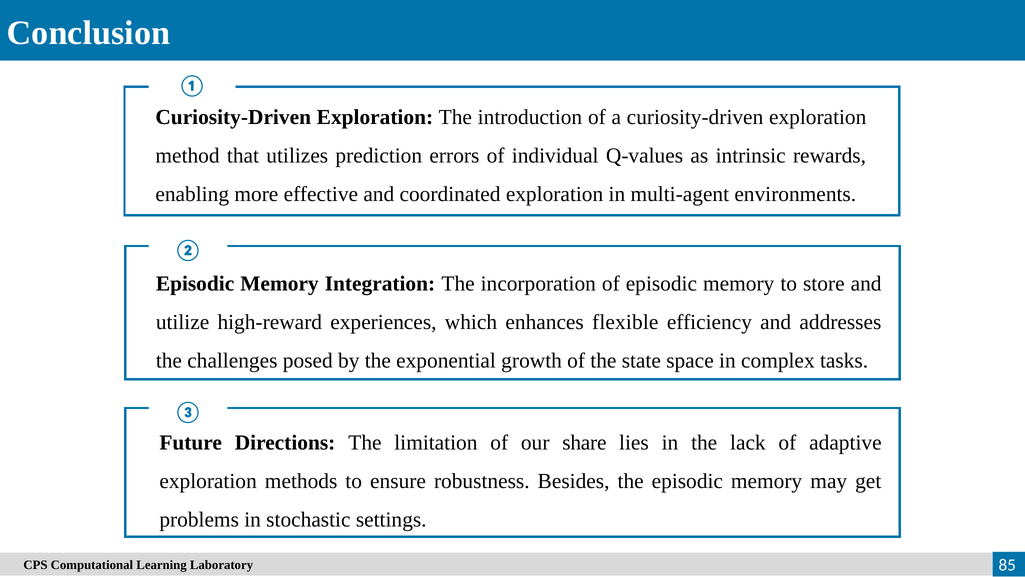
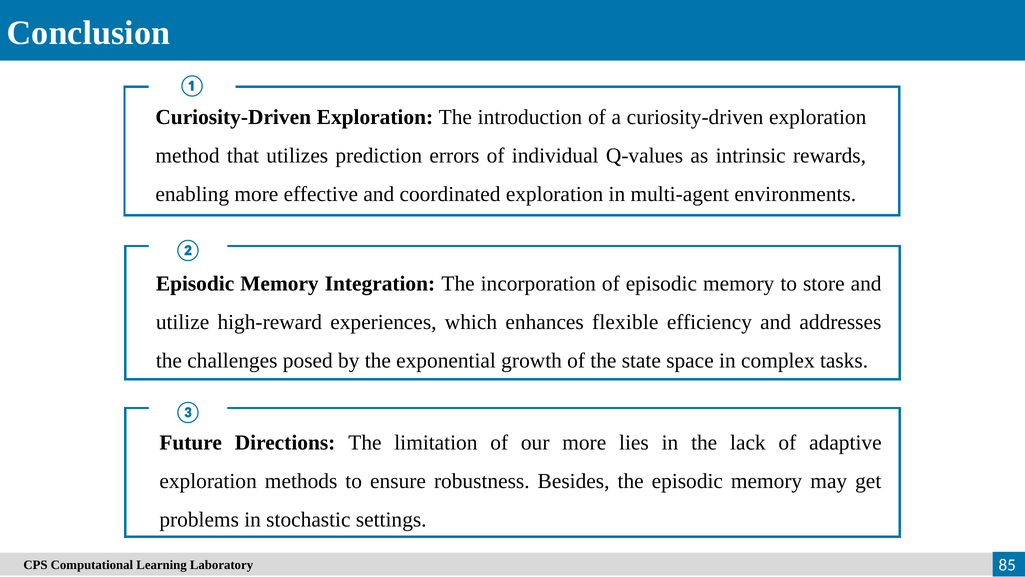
our share: share -> more (584, 443)
